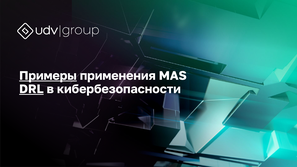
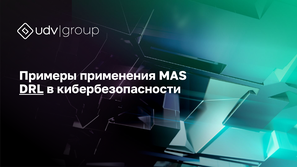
Примеры underline: present -> none (48, 76)
